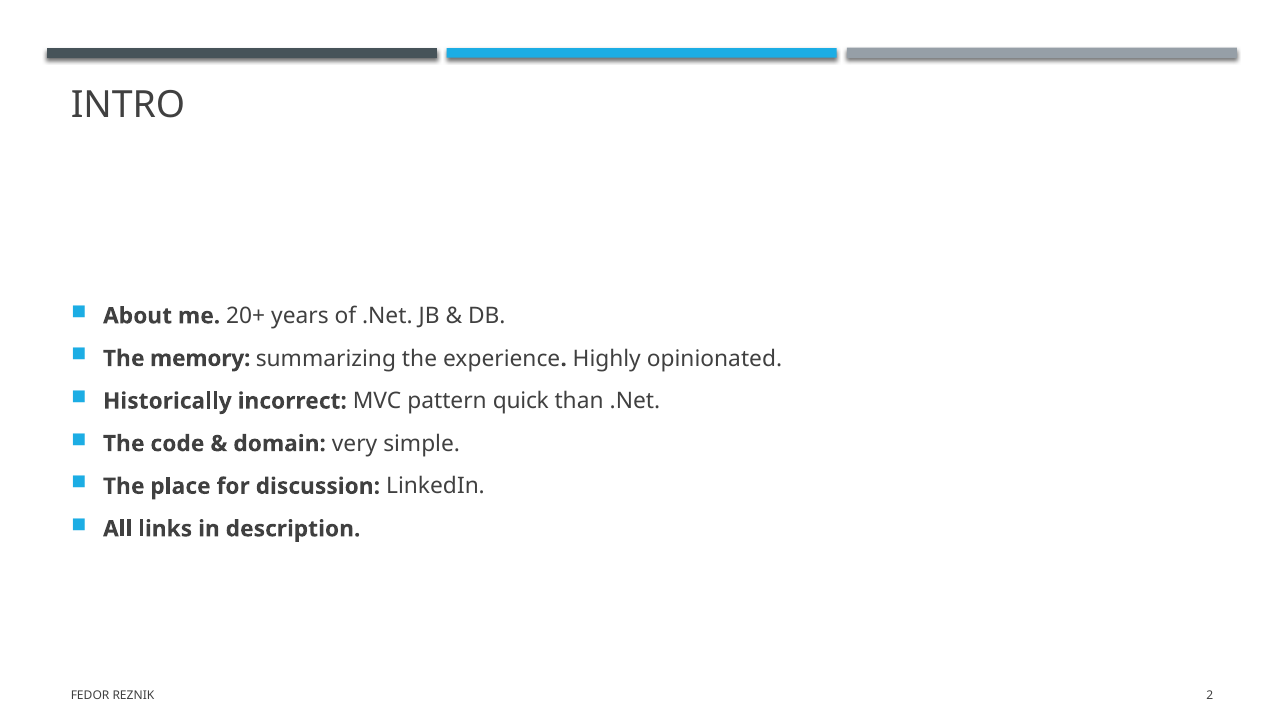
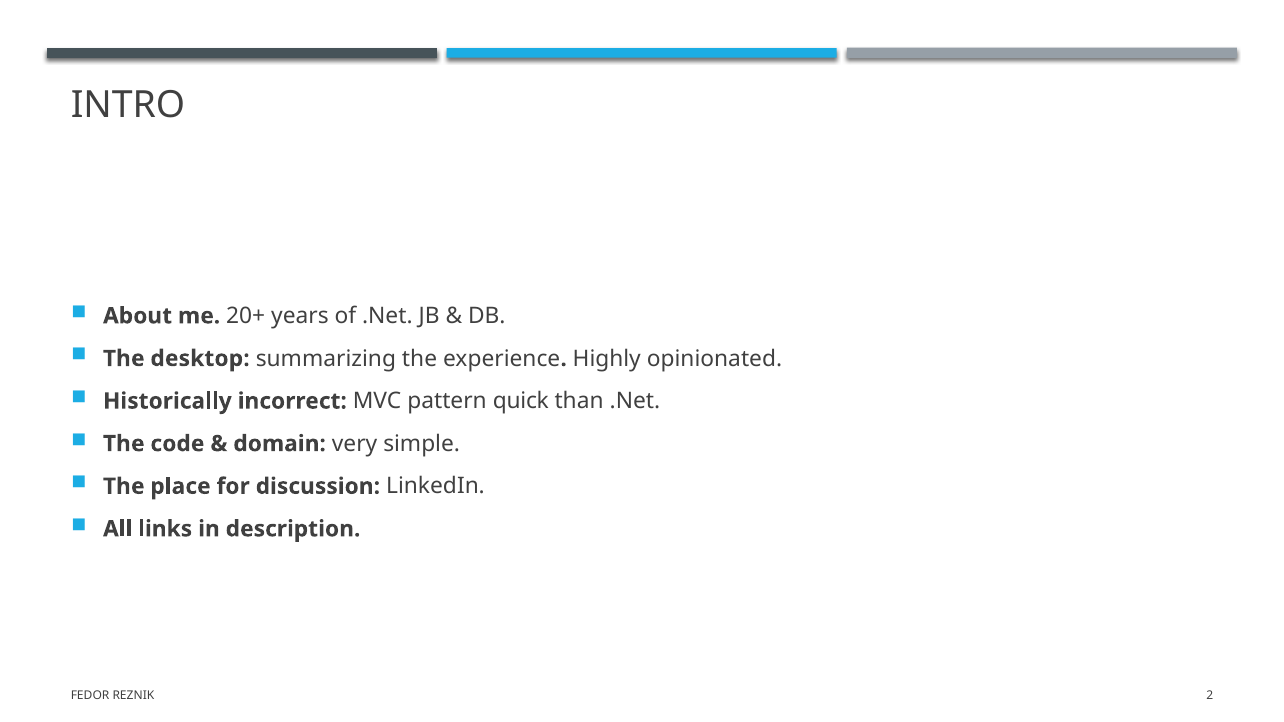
memory: memory -> desktop (200, 359)
